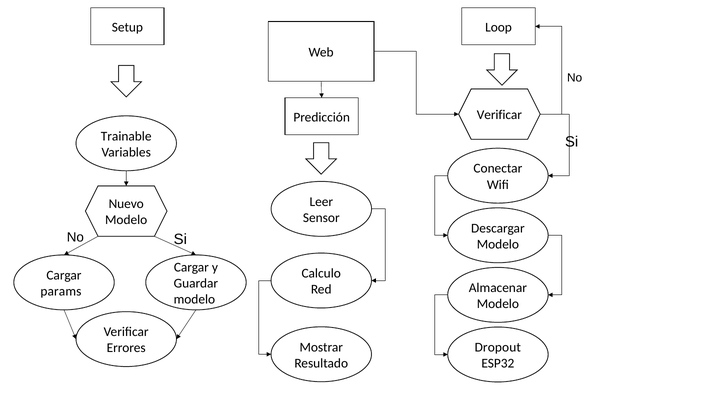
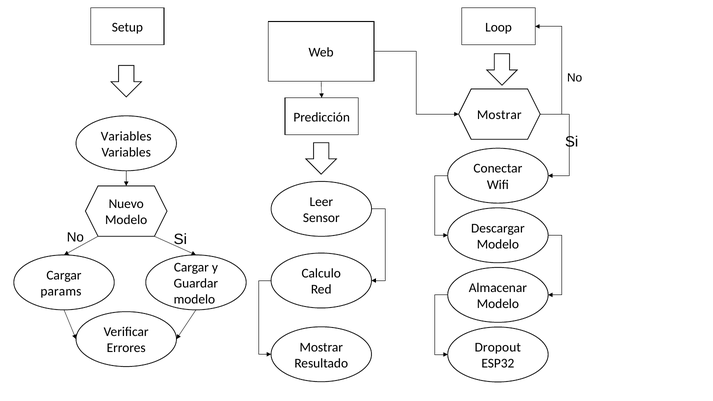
Verificar: Verificar -> Mostrar (499, 115)
Trainable: Trainable -> Variables (126, 136)
